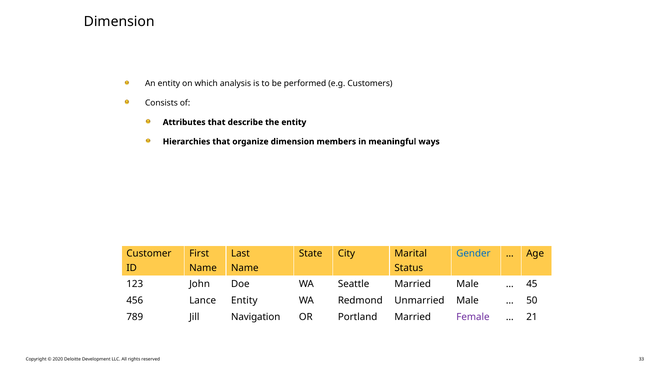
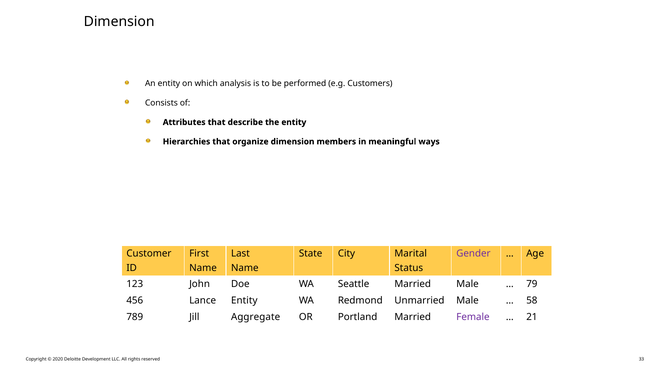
Gender colour: blue -> purple (473, 253)
45: 45 -> 79 (532, 284)
50: 50 -> 58 (532, 300)
Navigation: Navigation -> Aggregate (256, 317)
